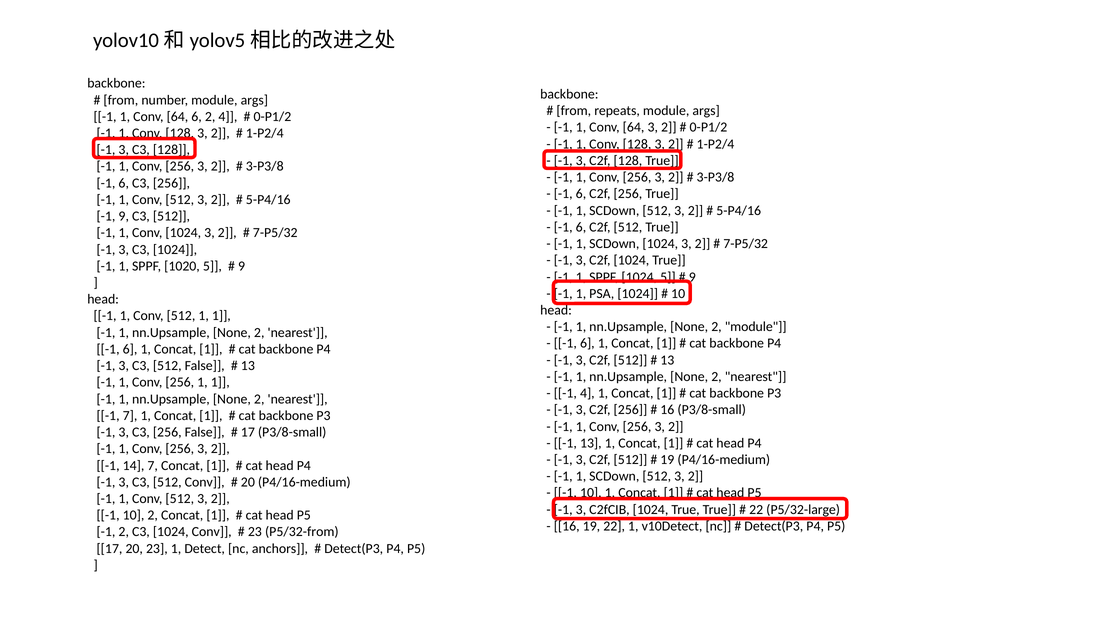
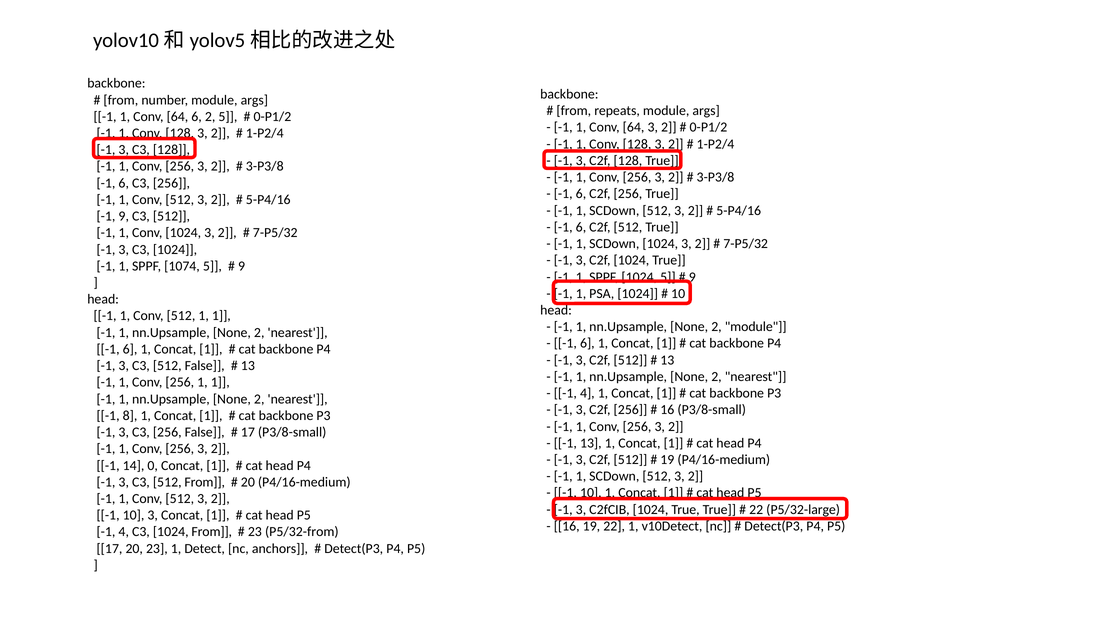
2 4: 4 -> 5 (228, 117)
1020: 1020 -> 1074 (182, 266)
-1 7: 7 -> 8 (130, 415)
14 7: 7 -> 0 (153, 465)
512 Conv: Conv -> From (205, 482)
10 2: 2 -> 3 (153, 515)
2: 2 -> 4 (124, 532)
1024 Conv: Conv -> From (212, 532)
